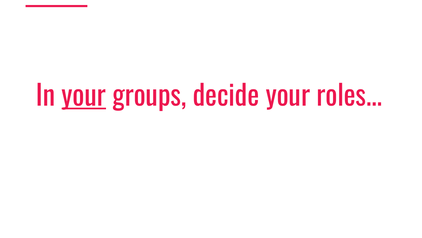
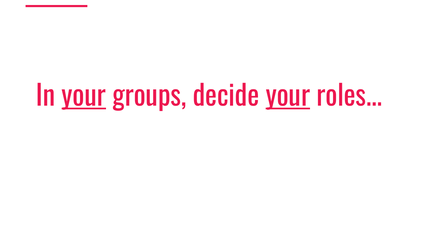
your underline: none -> present (288, 96)
